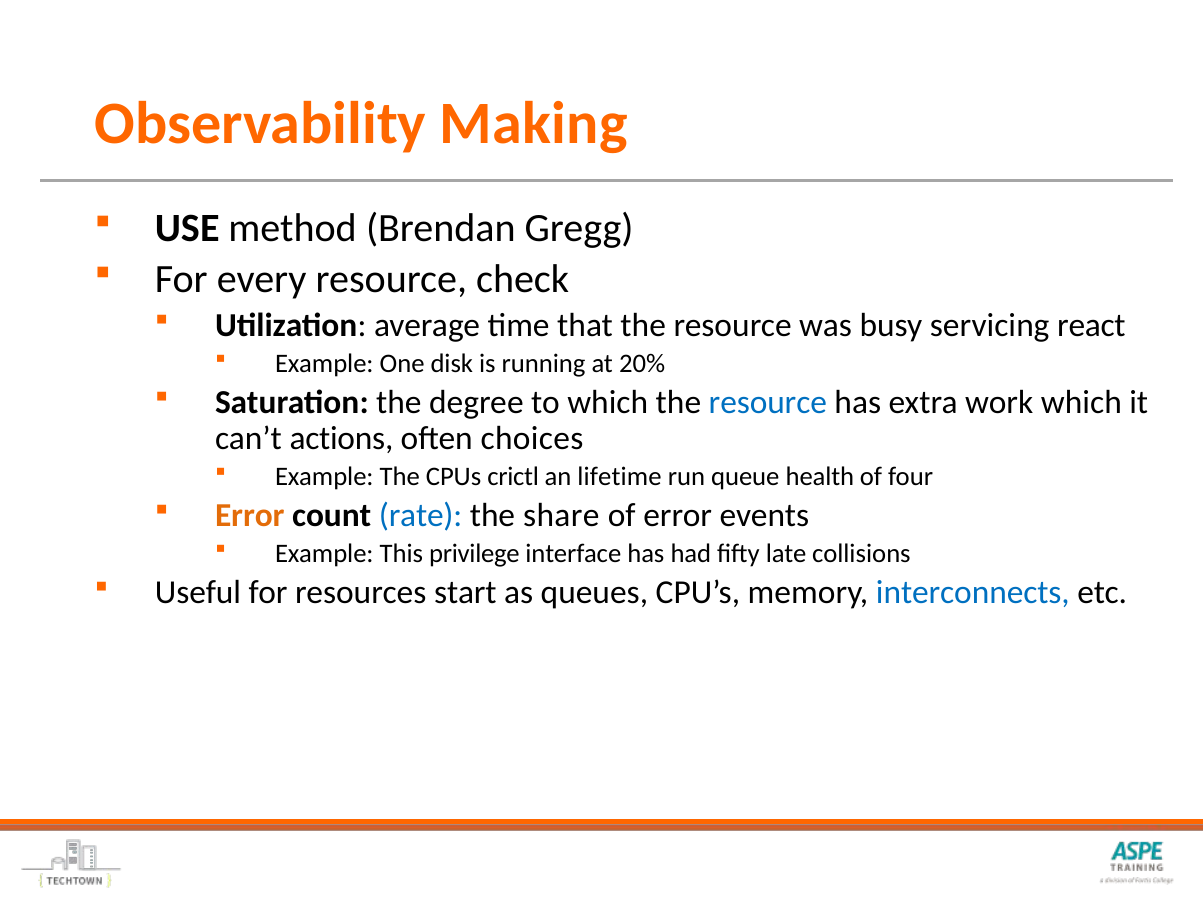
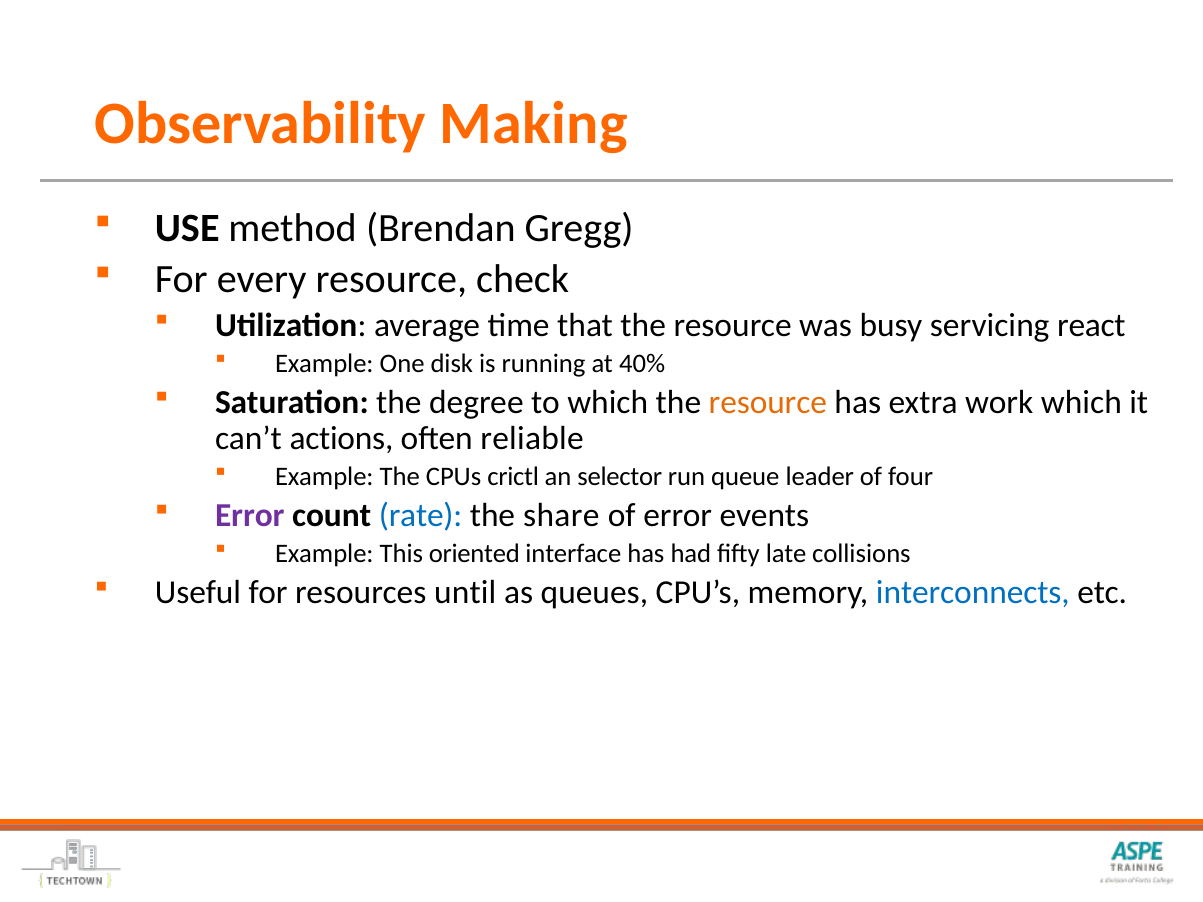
20%: 20% -> 40% (642, 363)
resource colour: blue -> orange (768, 403)
choices: choices -> reliable (532, 439)
lifetime: lifetime -> selector (620, 477)
health: health -> leader (820, 477)
Error colour: orange -> purple (250, 516)
privilege: privilege -> oriented (474, 554)
start: start -> until (465, 593)
